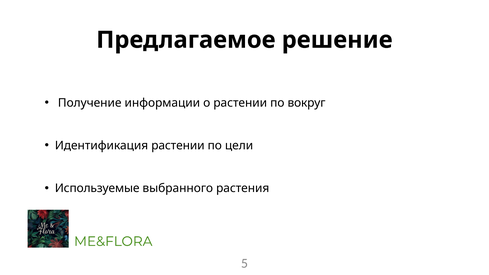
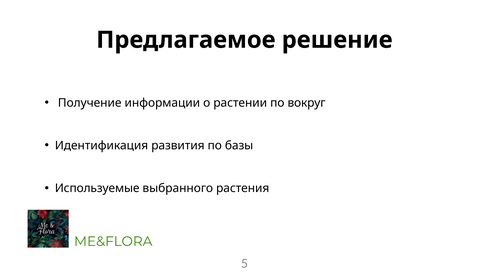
Идентификация растении: растении -> развития (178, 146)
цели: цели -> базы (239, 146)
